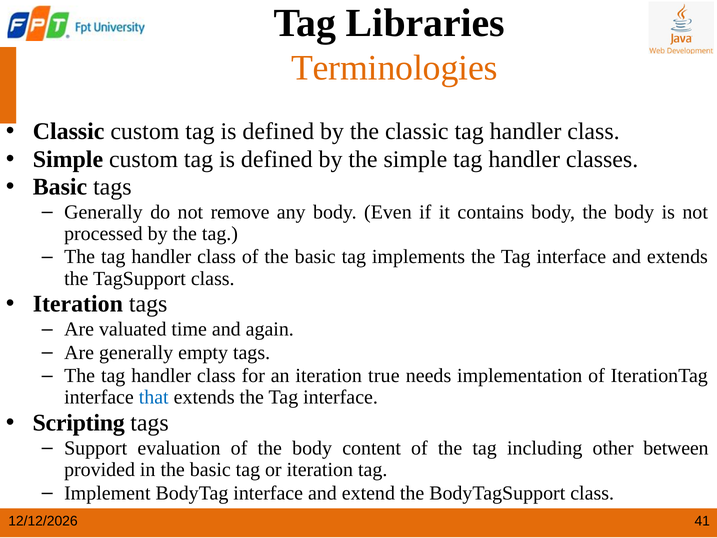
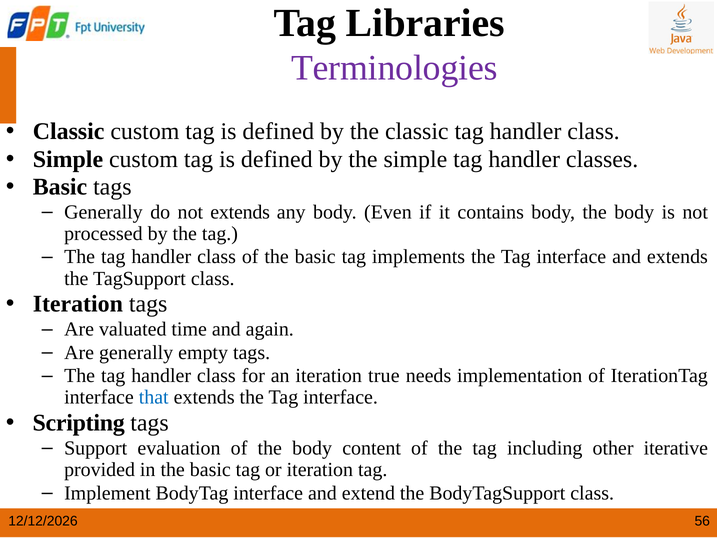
Terminologies colour: orange -> purple (394, 68)
not remove: remove -> extends (240, 212)
between: between -> iterative (676, 448)
41: 41 -> 56 (702, 521)
